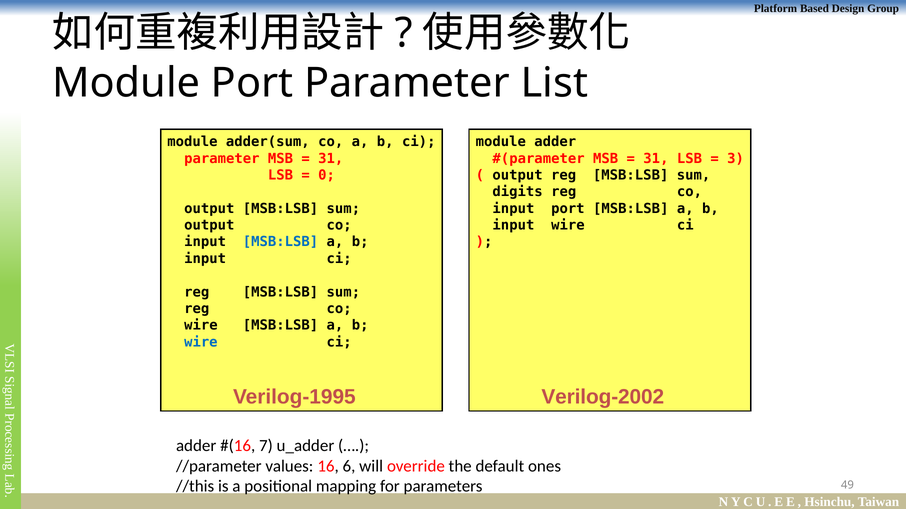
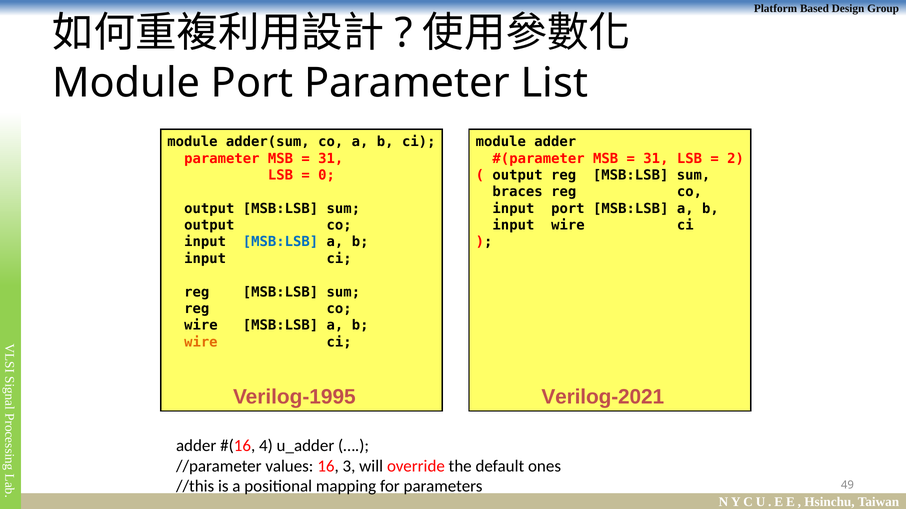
3: 3 -> 2 (736, 159)
digits: digits -> braces (518, 192)
wire colour: blue -> orange (201, 342)
Verilog-2002: Verilog-2002 -> Verilog-2021 (603, 397)
7: 7 -> 4 (266, 446)
6: 6 -> 3 (349, 466)
